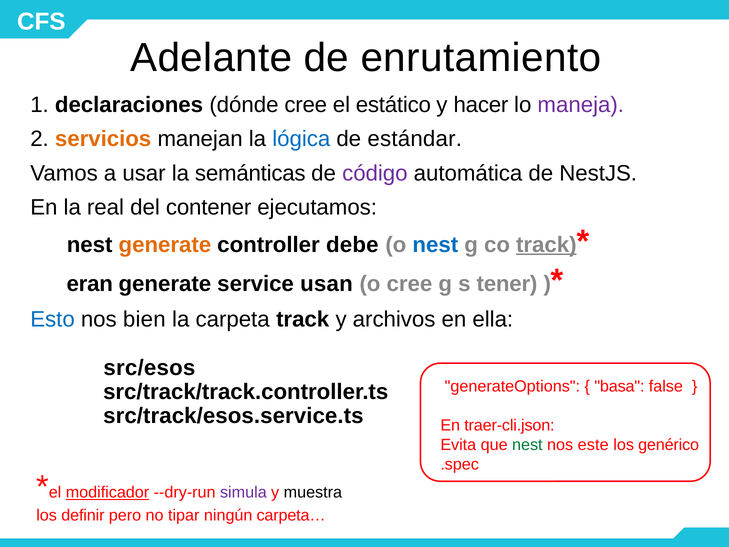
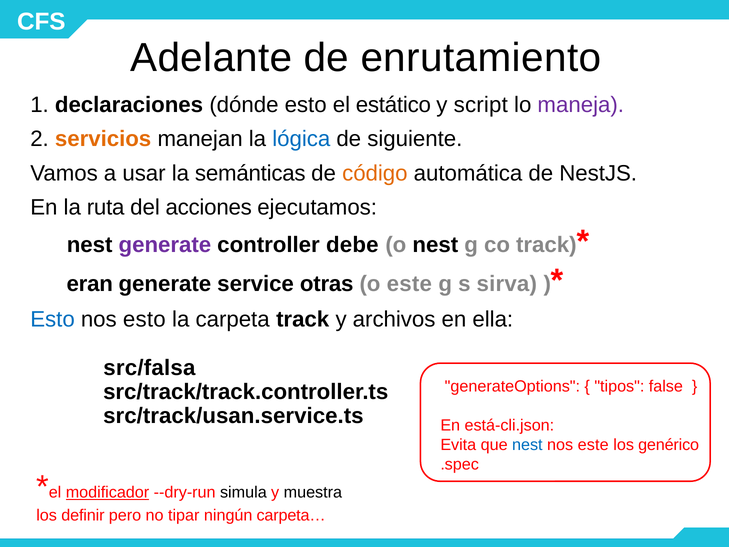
dónde cree: cree -> esto (306, 105)
hacer: hacer -> script (481, 105)
estándar: estándar -> siguiente (415, 139)
código colour: purple -> orange (375, 173)
real: real -> ruta (106, 207)
contener: contener -> acciones (209, 207)
generate colour: orange -> purple (165, 245)
nest colour: blue -> black (435, 245)
track underline: present -> none (546, 245)
usan: usan -> otras (327, 284)
o cree: cree -> este (409, 284)
tener: tener -> sirva (507, 284)
nos bien: bien -> esto (144, 319)
src/esos: src/esos -> src/falsa (149, 367)
basa: basa -> tipos (619, 386)
src/track/esos.service.ts: src/track/esos.service.ts -> src/track/usan.service.ts (233, 416)
traer-cli.json: traer-cli.json -> está-cli.json (509, 425)
nest colour: green -> blue (527, 445)
simula colour: purple -> black (243, 492)
